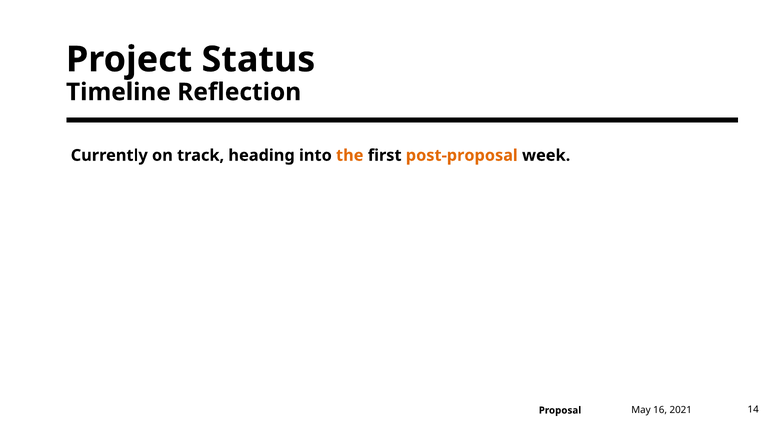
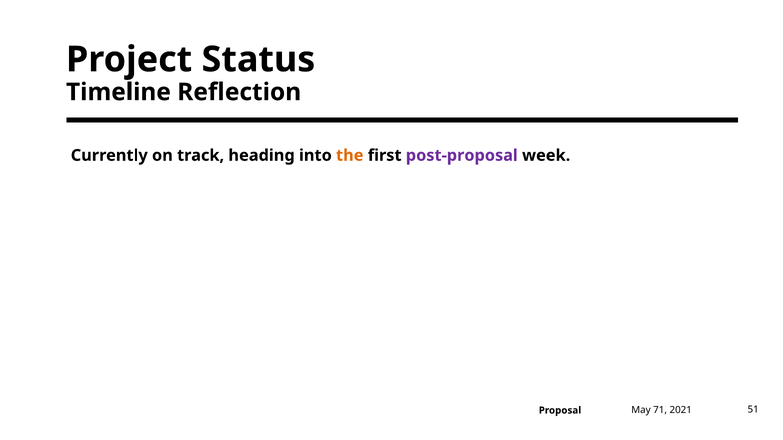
post-proposal colour: orange -> purple (462, 156)
16: 16 -> 71 (660, 411)
14: 14 -> 51 (753, 410)
